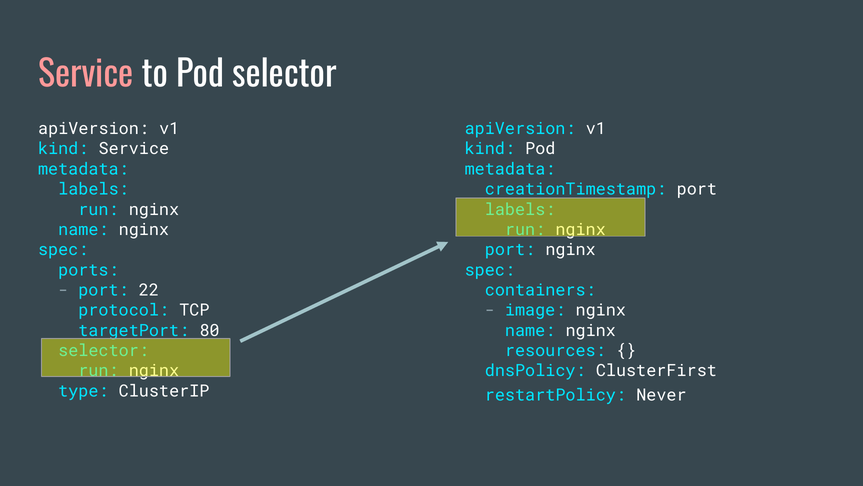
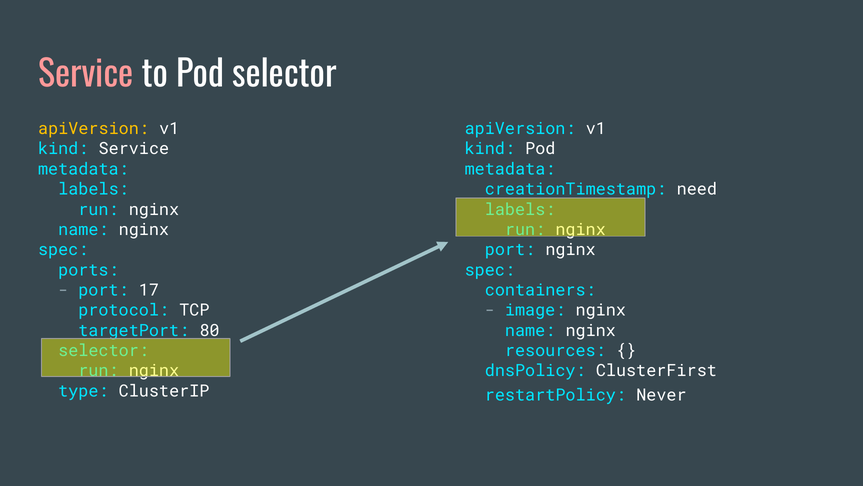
apiVersion colour: white -> yellow (94, 129)
creationTimestamp port: port -> need (697, 189)
22: 22 -> 17 (149, 290)
